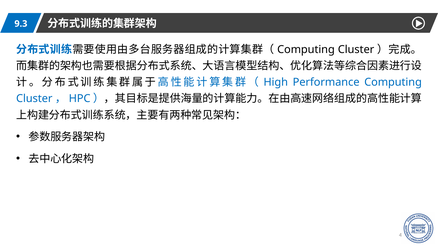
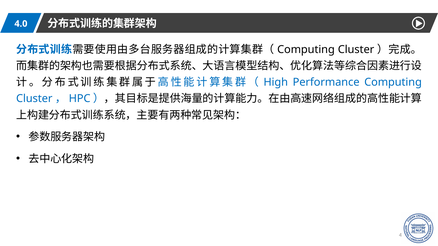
9.3: 9.3 -> 4.0 (21, 24)
